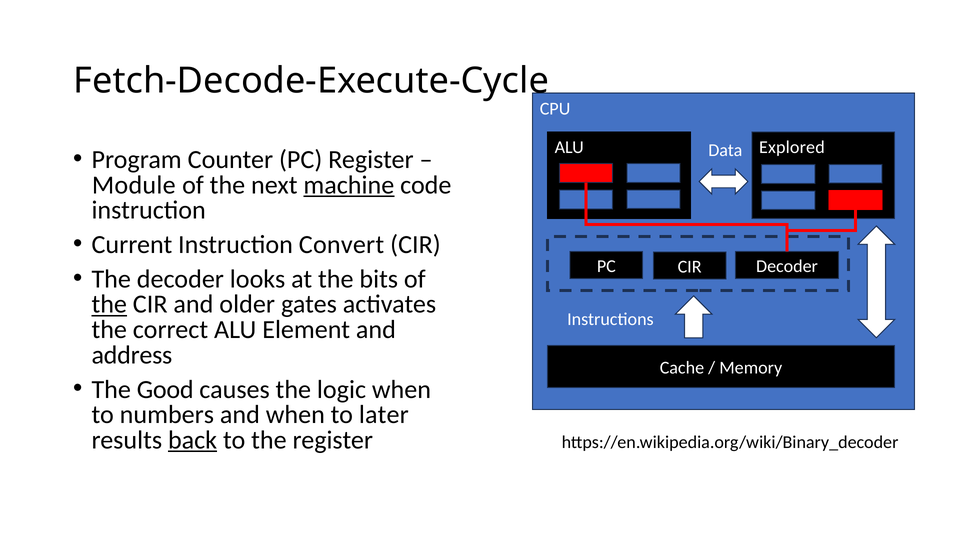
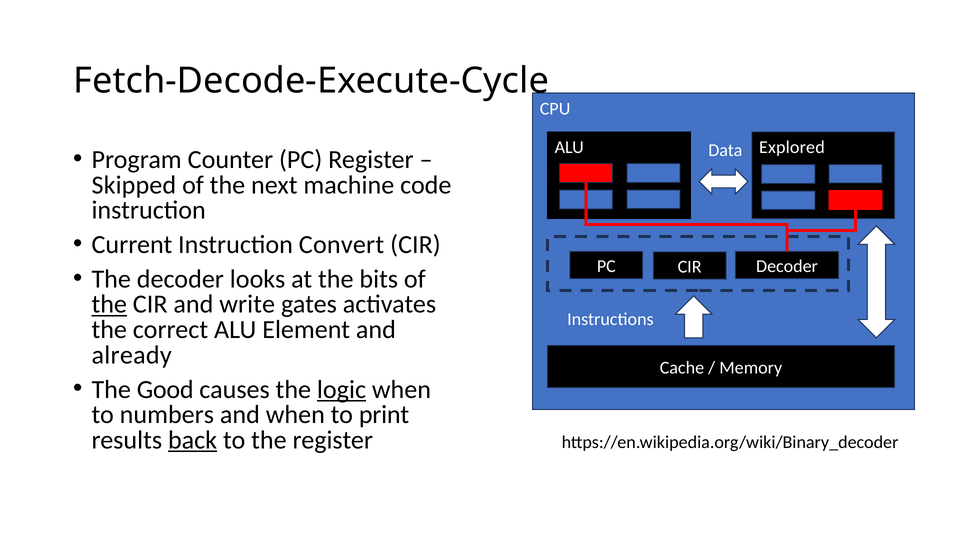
Module: Module -> Skipped (134, 185)
machine underline: present -> none (349, 185)
older: older -> write (247, 304)
address: address -> already (132, 355)
logic underline: none -> present (342, 390)
later: later -> print (384, 415)
